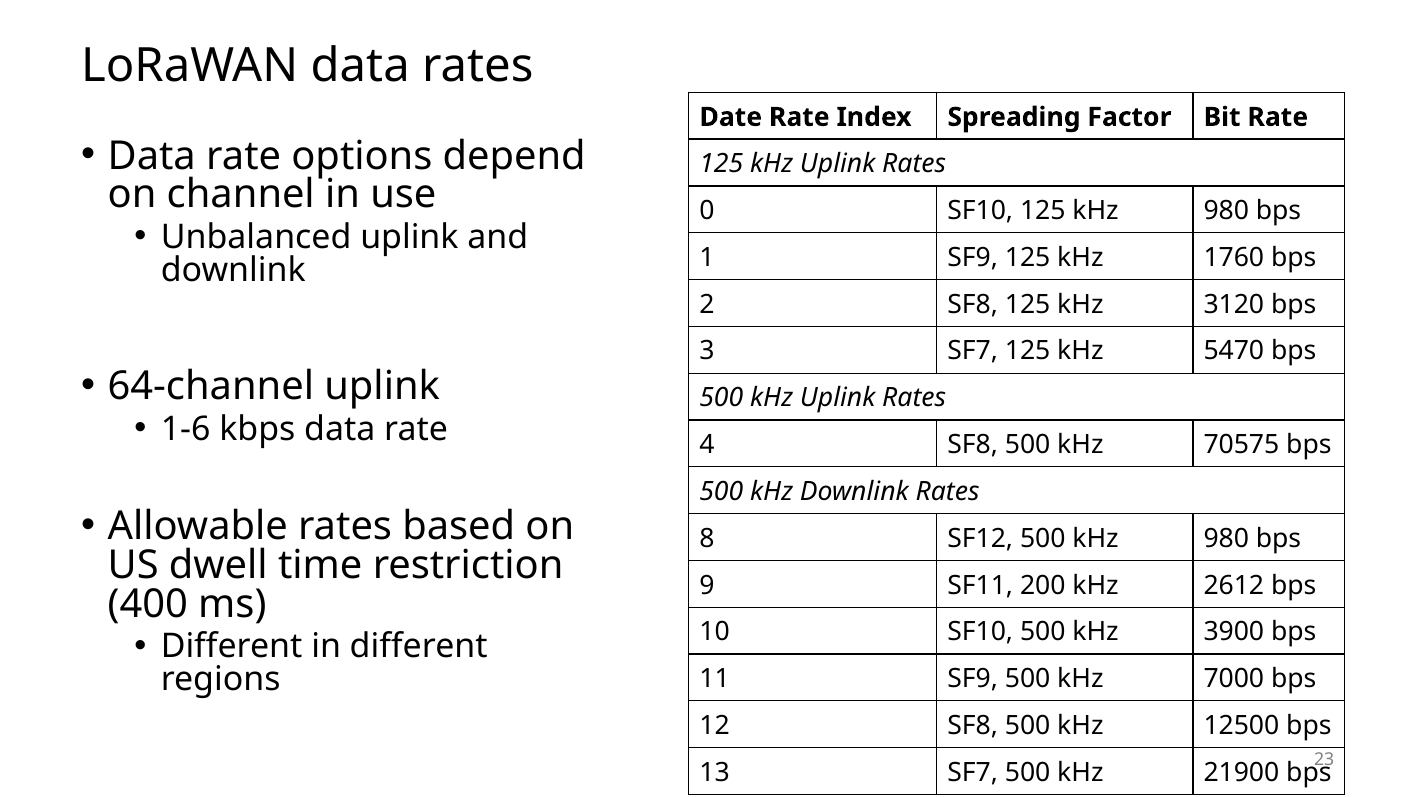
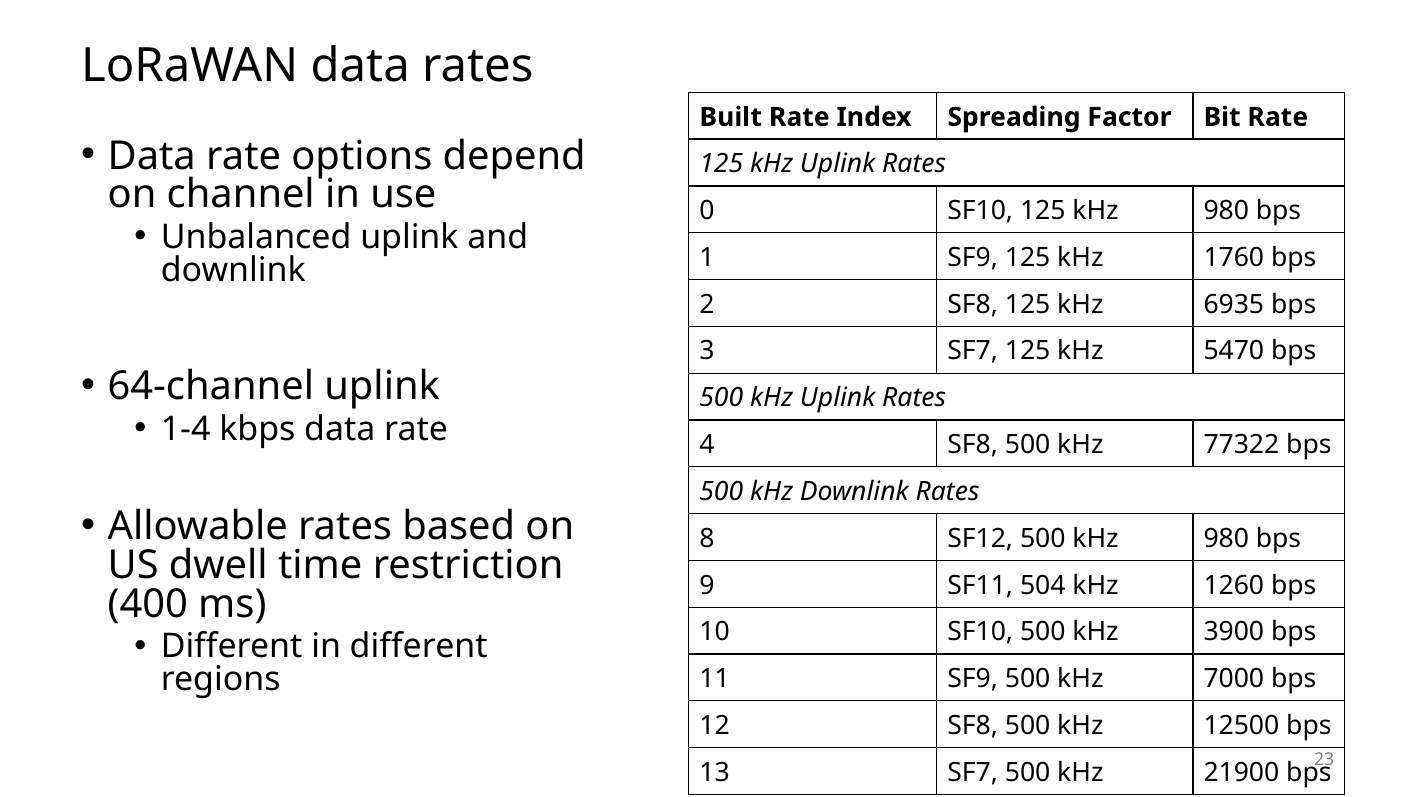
Date: Date -> Built (731, 117)
3120: 3120 -> 6935 (1234, 304)
1-6: 1-6 -> 1-4 (186, 429)
70575: 70575 -> 77322 (1241, 445)
200: 200 -> 504 (1043, 585)
2612: 2612 -> 1260 (1234, 585)
